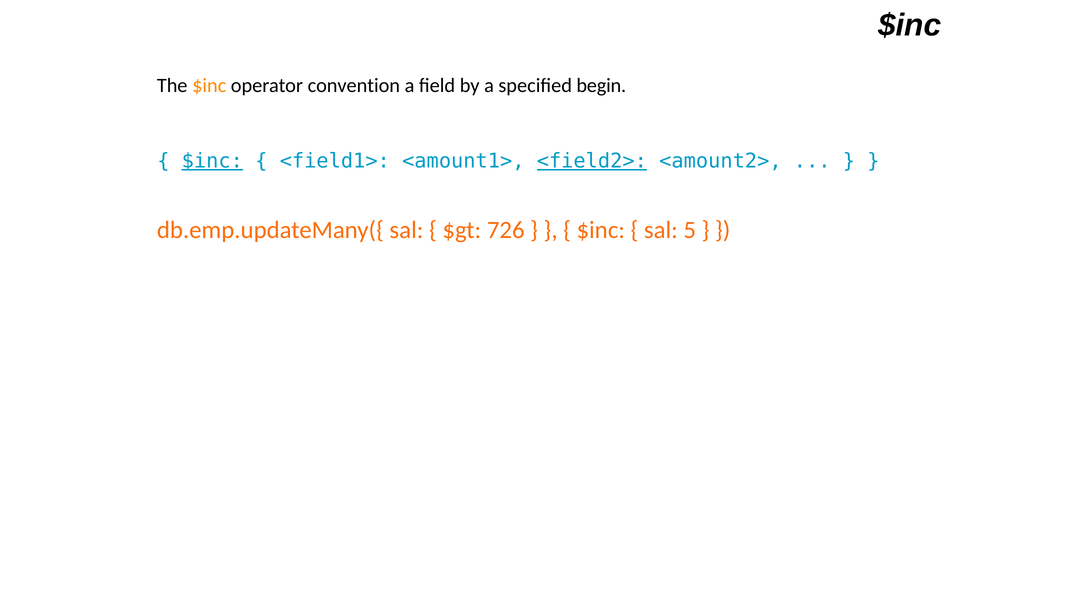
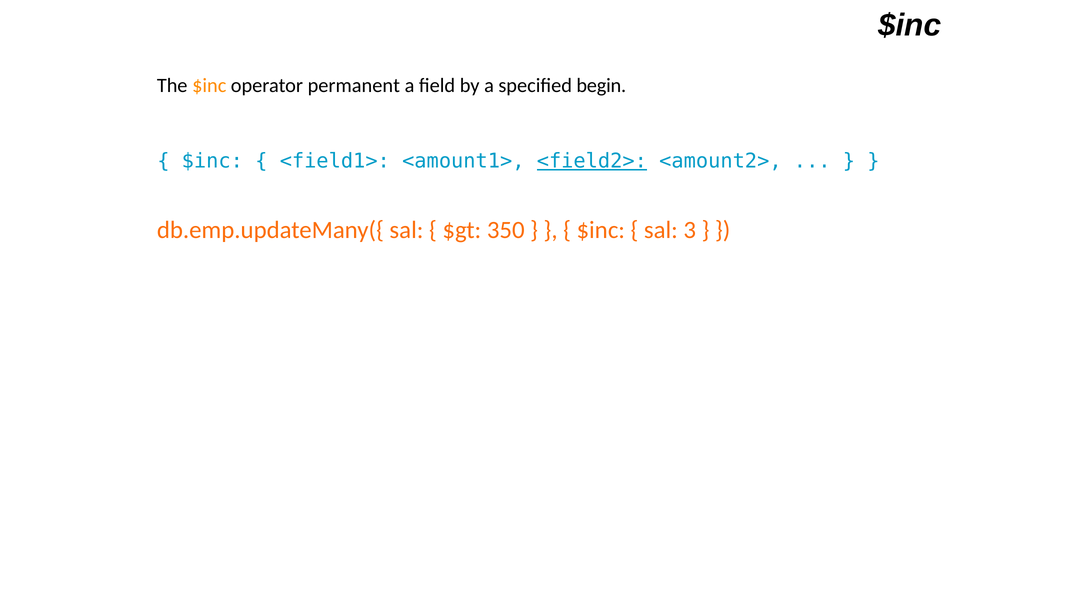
convention: convention -> permanent (354, 85)
$inc underline: present -> none (212, 161)
726: 726 -> 350 (506, 230)
5: 5 -> 3 (690, 230)
